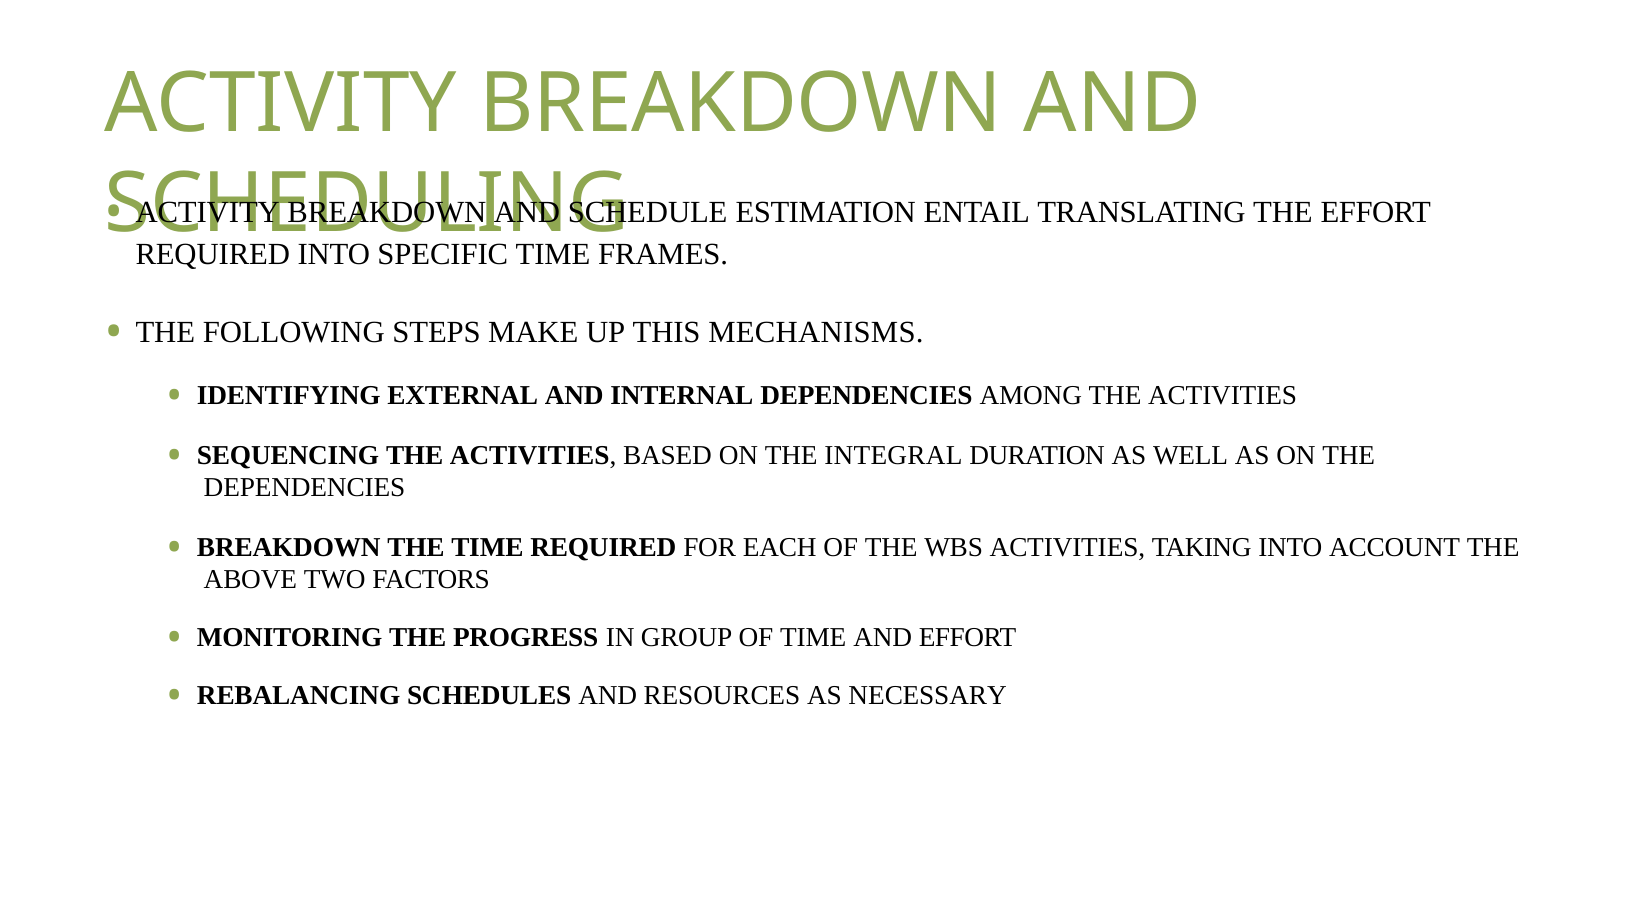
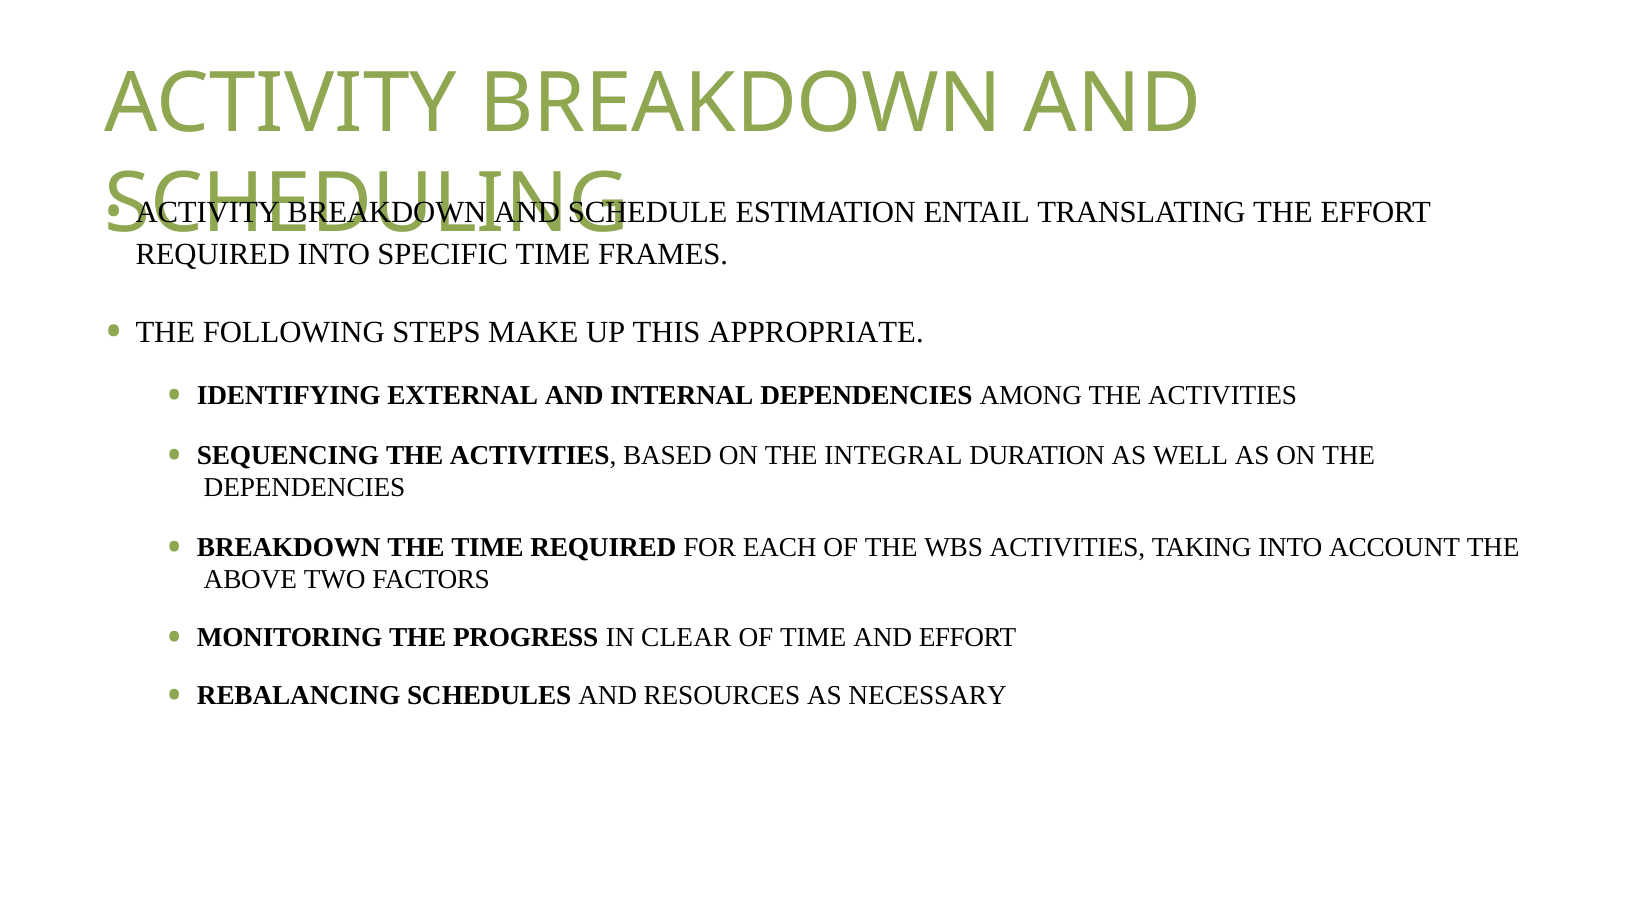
MECHANISMS: MECHANISMS -> APPROPRIATE (816, 332)
GROUP: GROUP -> CLEAR (686, 637)
